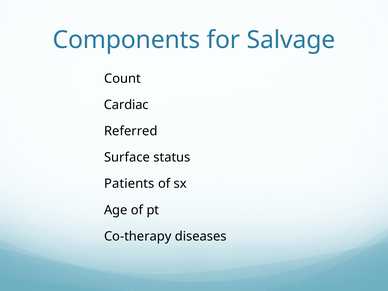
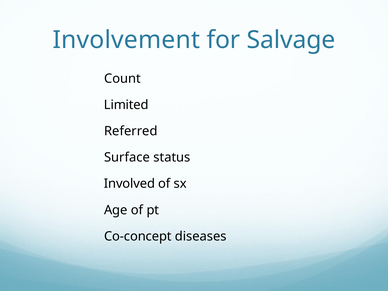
Components: Components -> Involvement (126, 40)
Cardiac: Cardiac -> Limited (126, 105)
Patients: Patients -> Involved (129, 184)
Co-therapy: Co-therapy -> Co-concept (138, 236)
